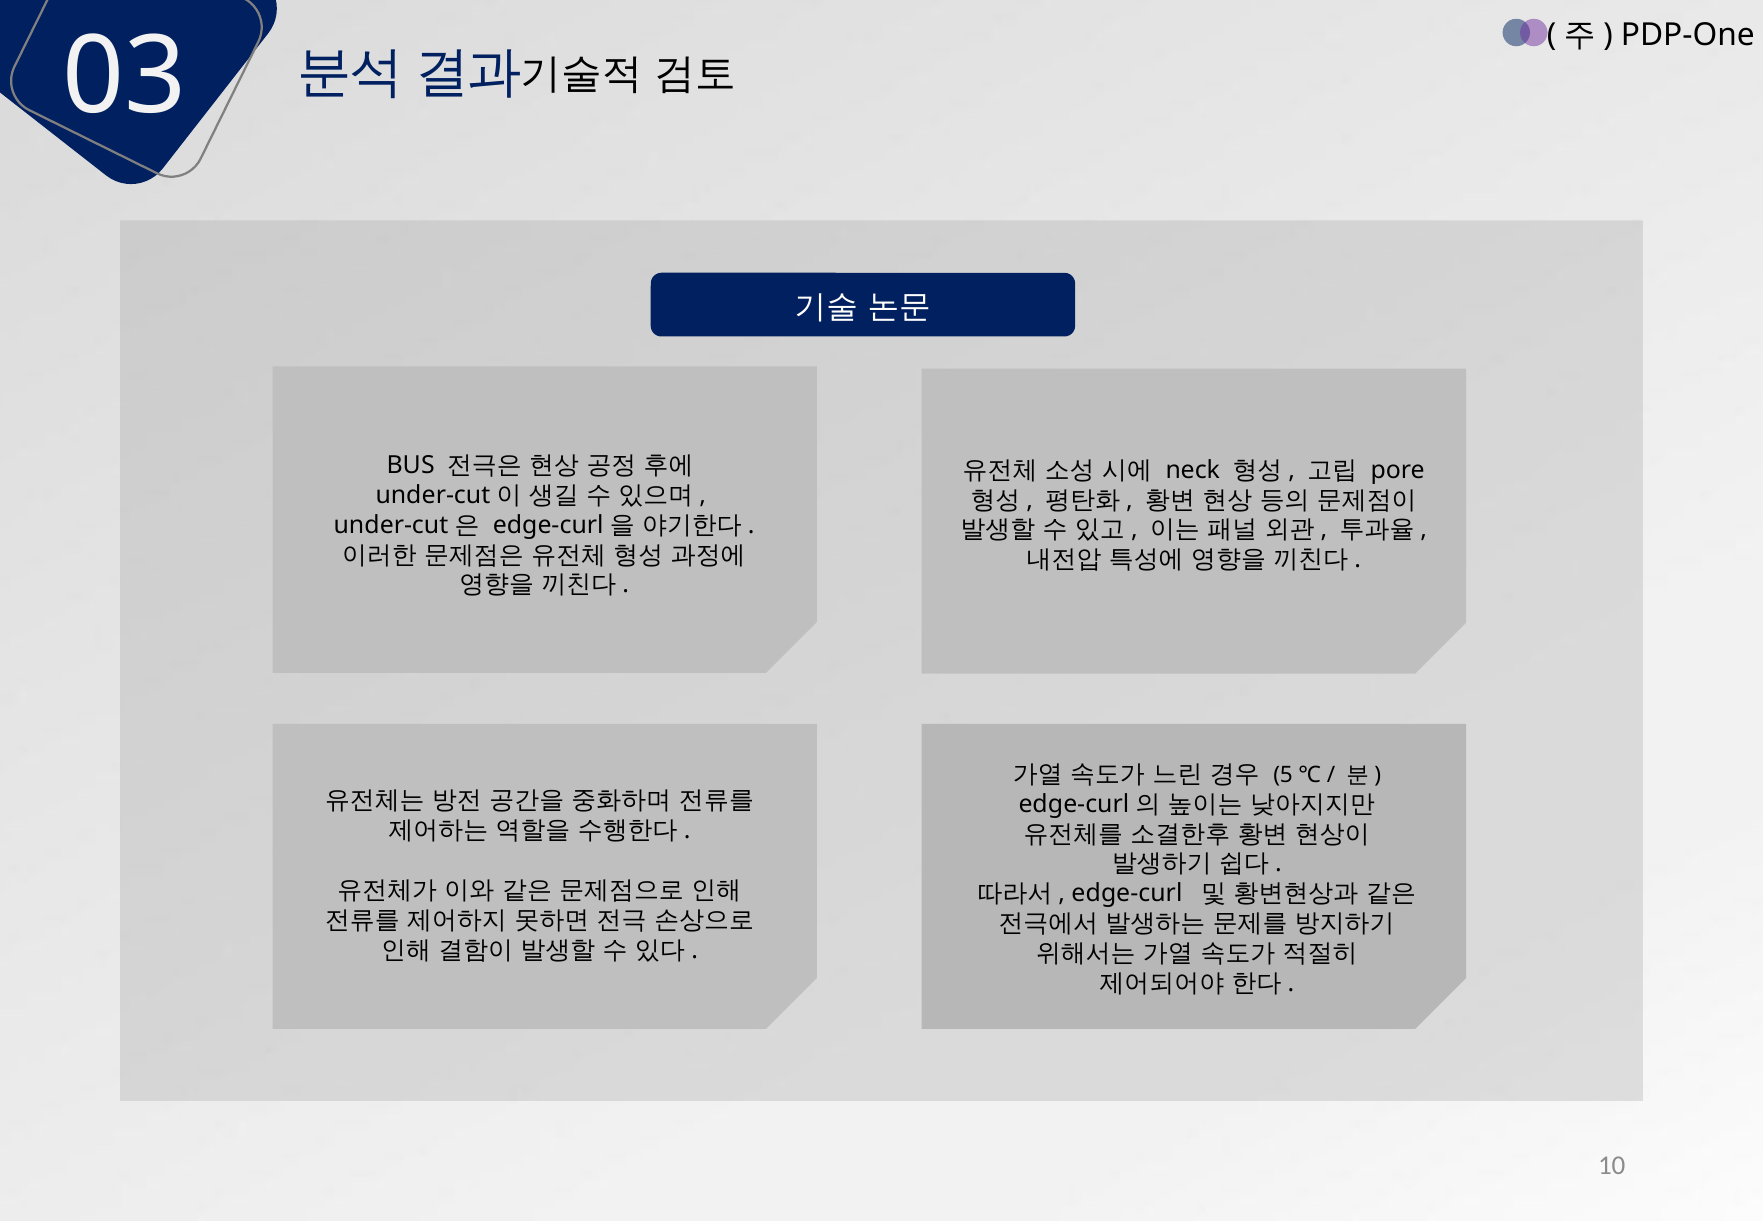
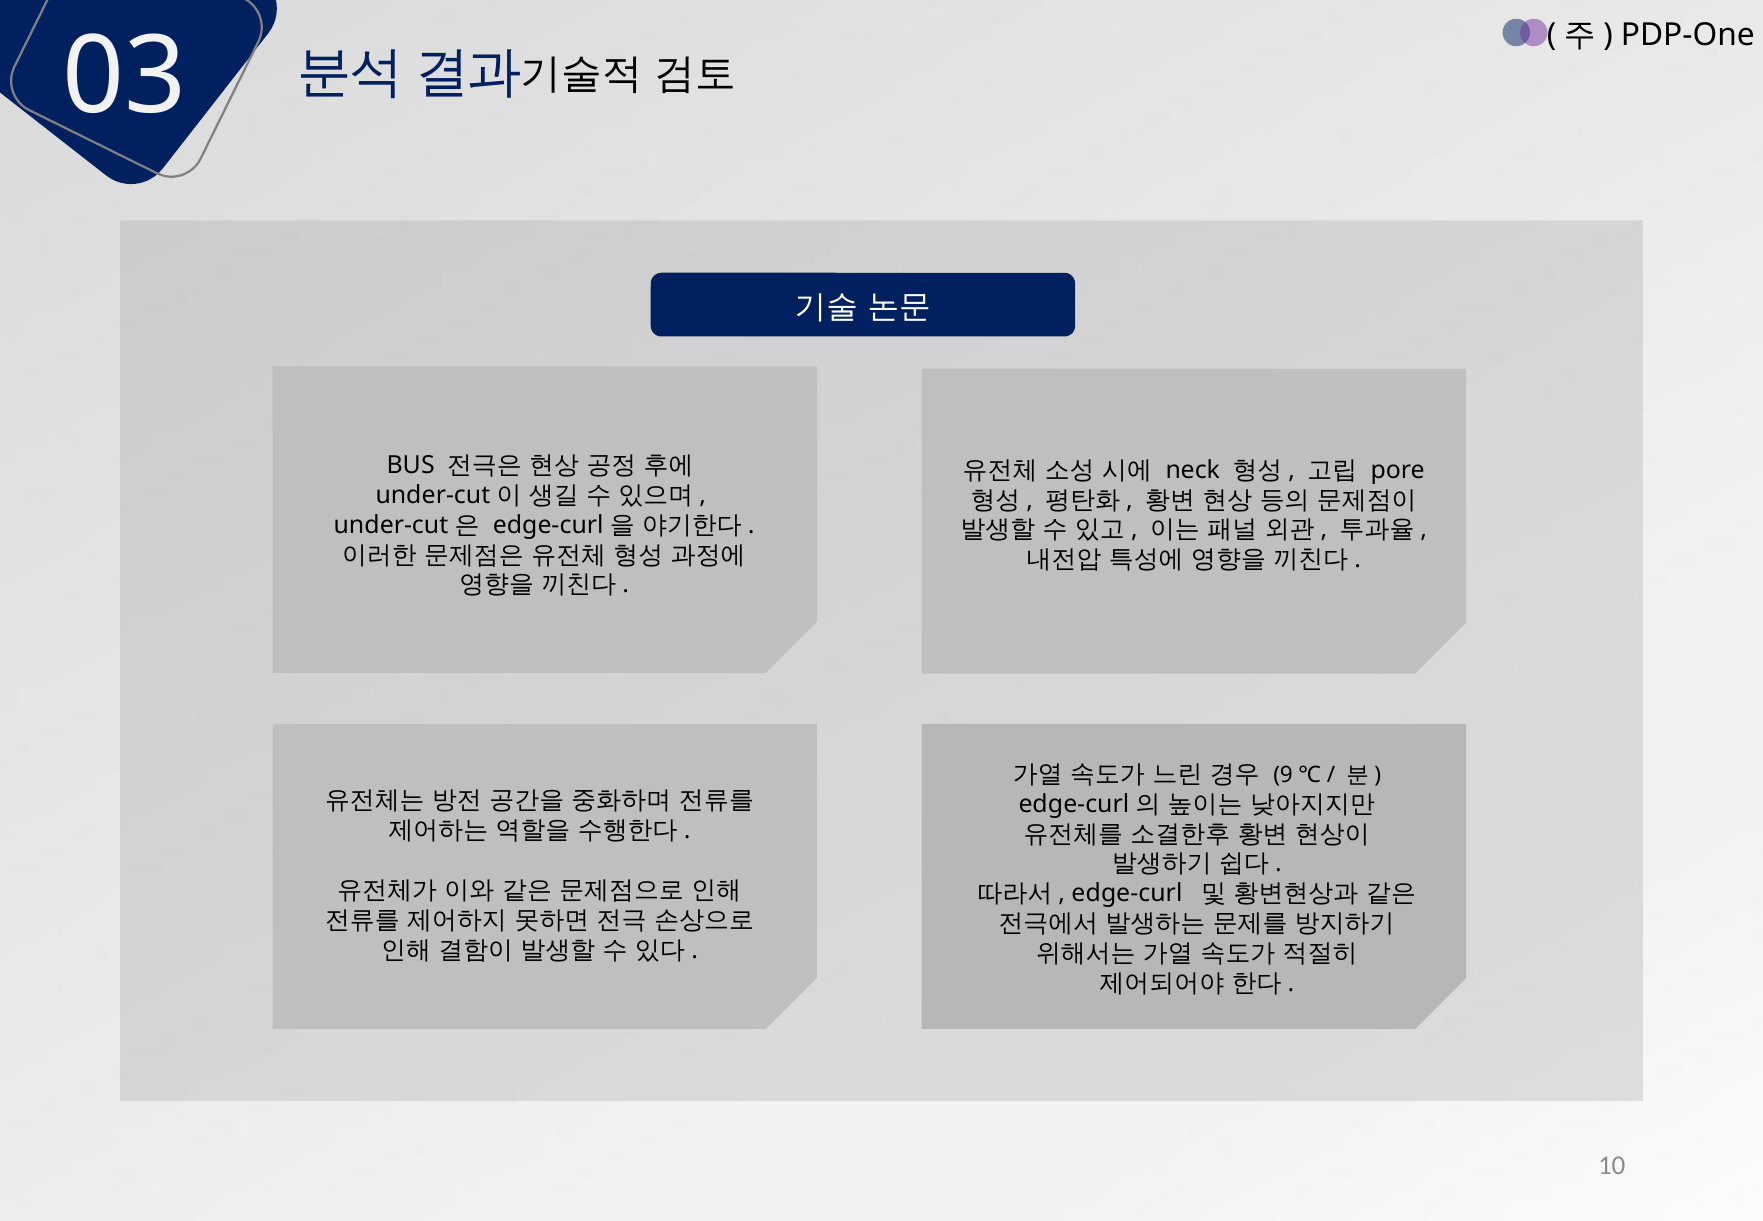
5: 5 -> 9 (1283, 775)
